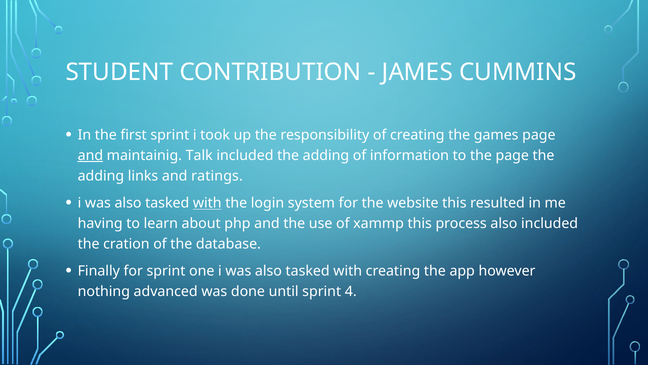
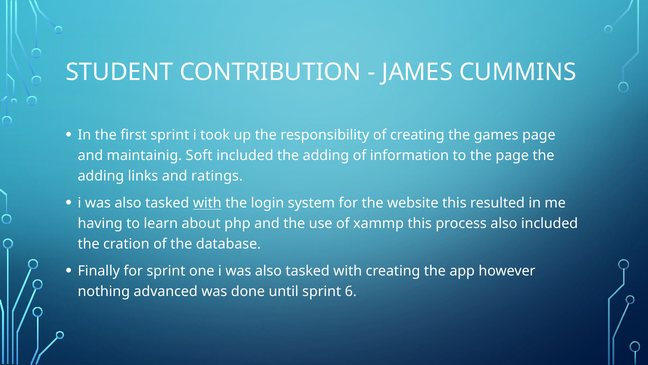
and underline: present -> none (90, 155)
Talk: Talk -> Soft (199, 155)
4: 4 -> 6 (351, 291)
